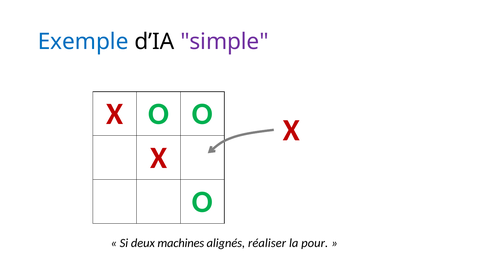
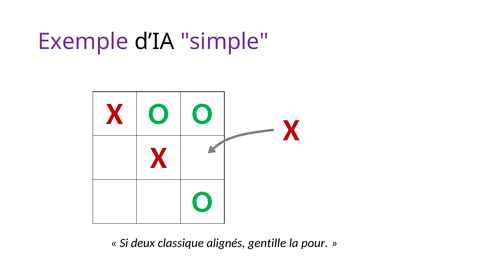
Exemple colour: blue -> purple (83, 42)
machines: machines -> classique (181, 243)
réaliser: réaliser -> gentille (267, 243)
